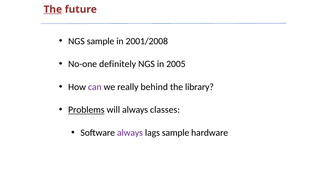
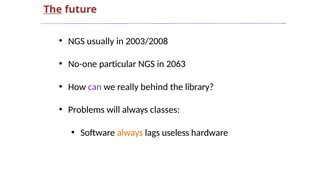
NGS sample: sample -> usually (100, 41)
2001/2008: 2001/2008 -> 2003/2008 (147, 41)
definitely: definitely -> particular (118, 64)
2005: 2005 -> 2063 (176, 64)
Problems underline: present -> none (86, 110)
always colour: purple -> orange (130, 133)
lags sample: sample -> useless (176, 133)
